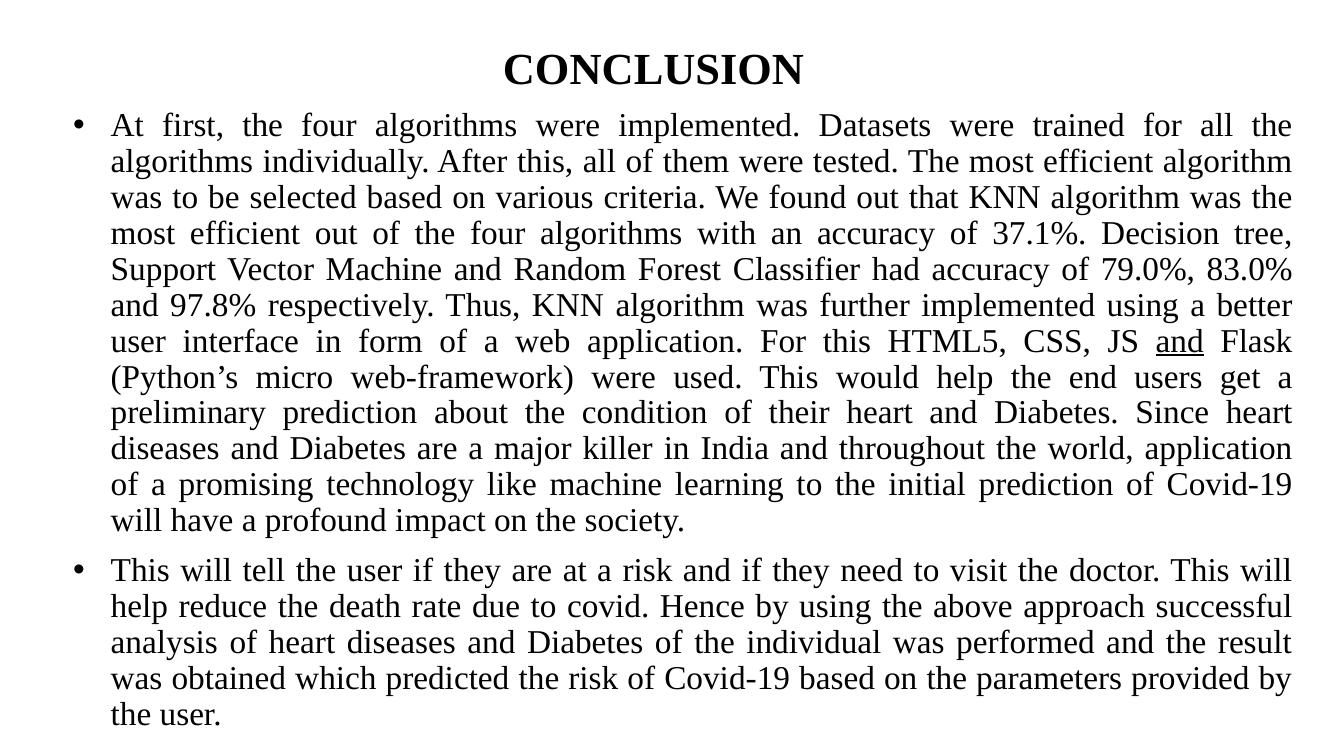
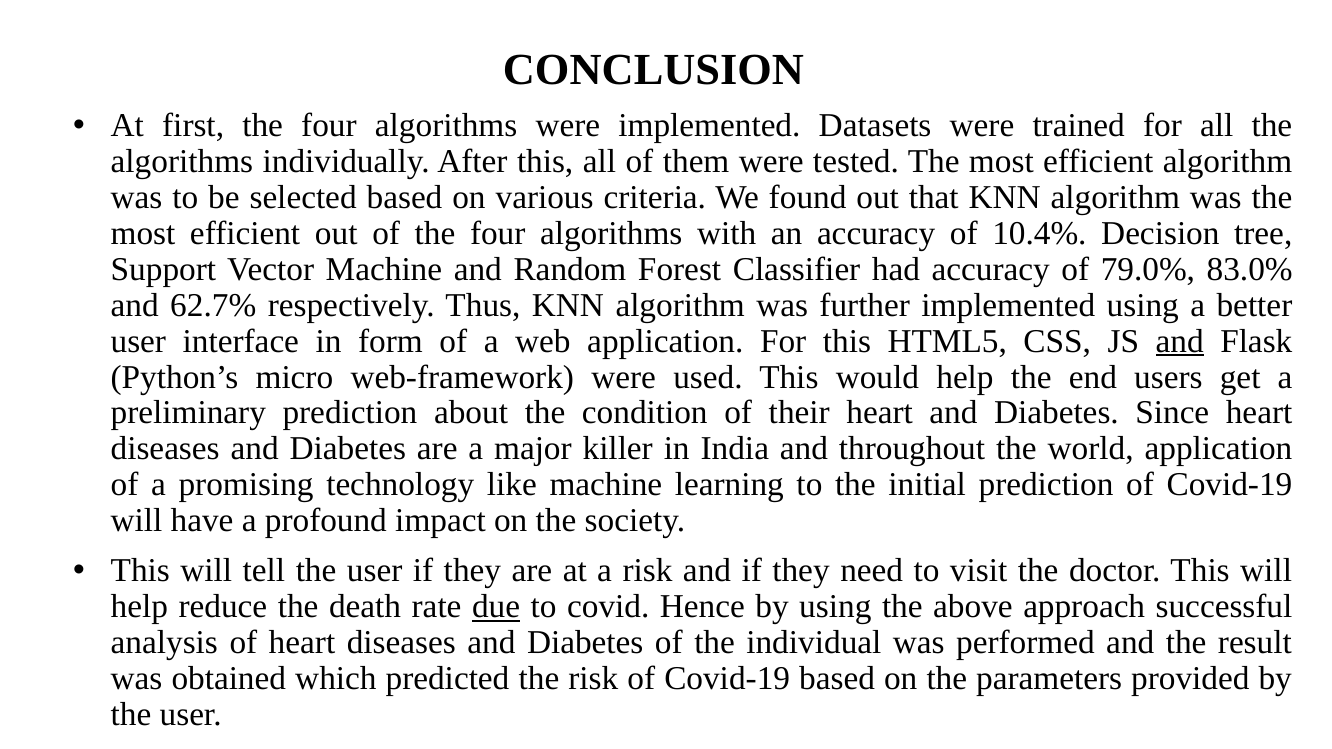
37.1%: 37.1% -> 10.4% (1039, 233)
97.8%: 97.8% -> 62.7% (213, 305)
due underline: none -> present (496, 607)
